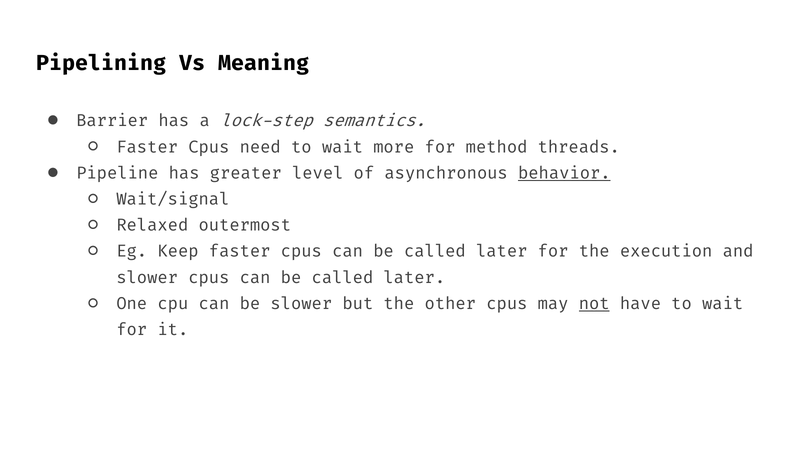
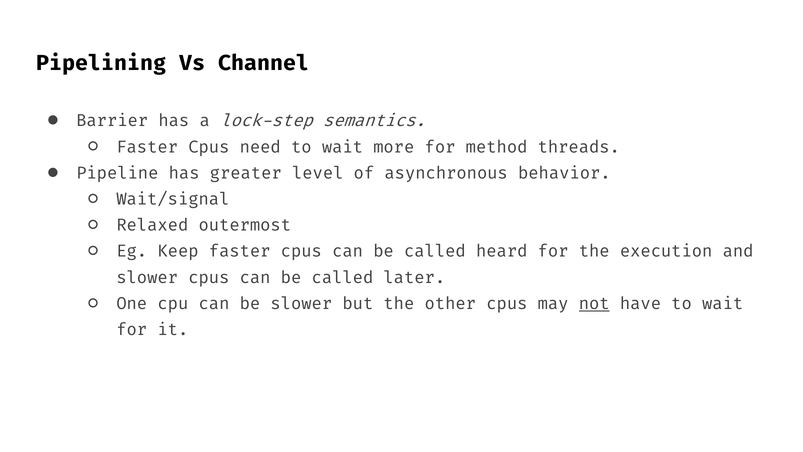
Meaning: Meaning -> Channel (264, 63)
behavior underline: present -> none (564, 173)
later: later -> heard (502, 251)
